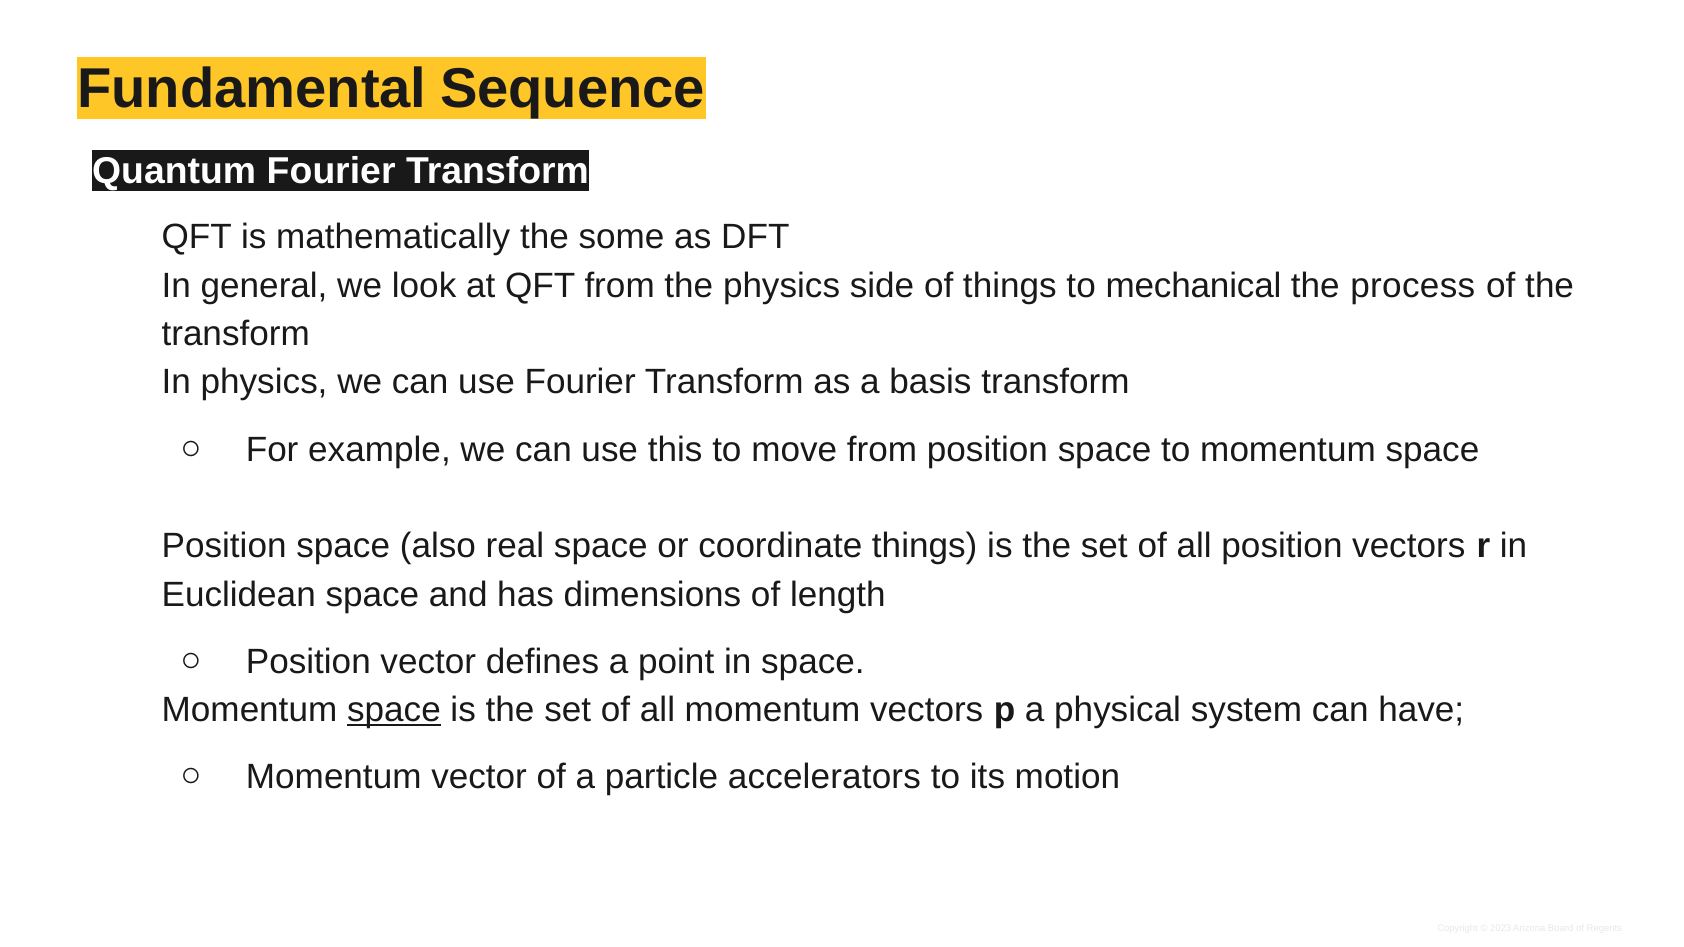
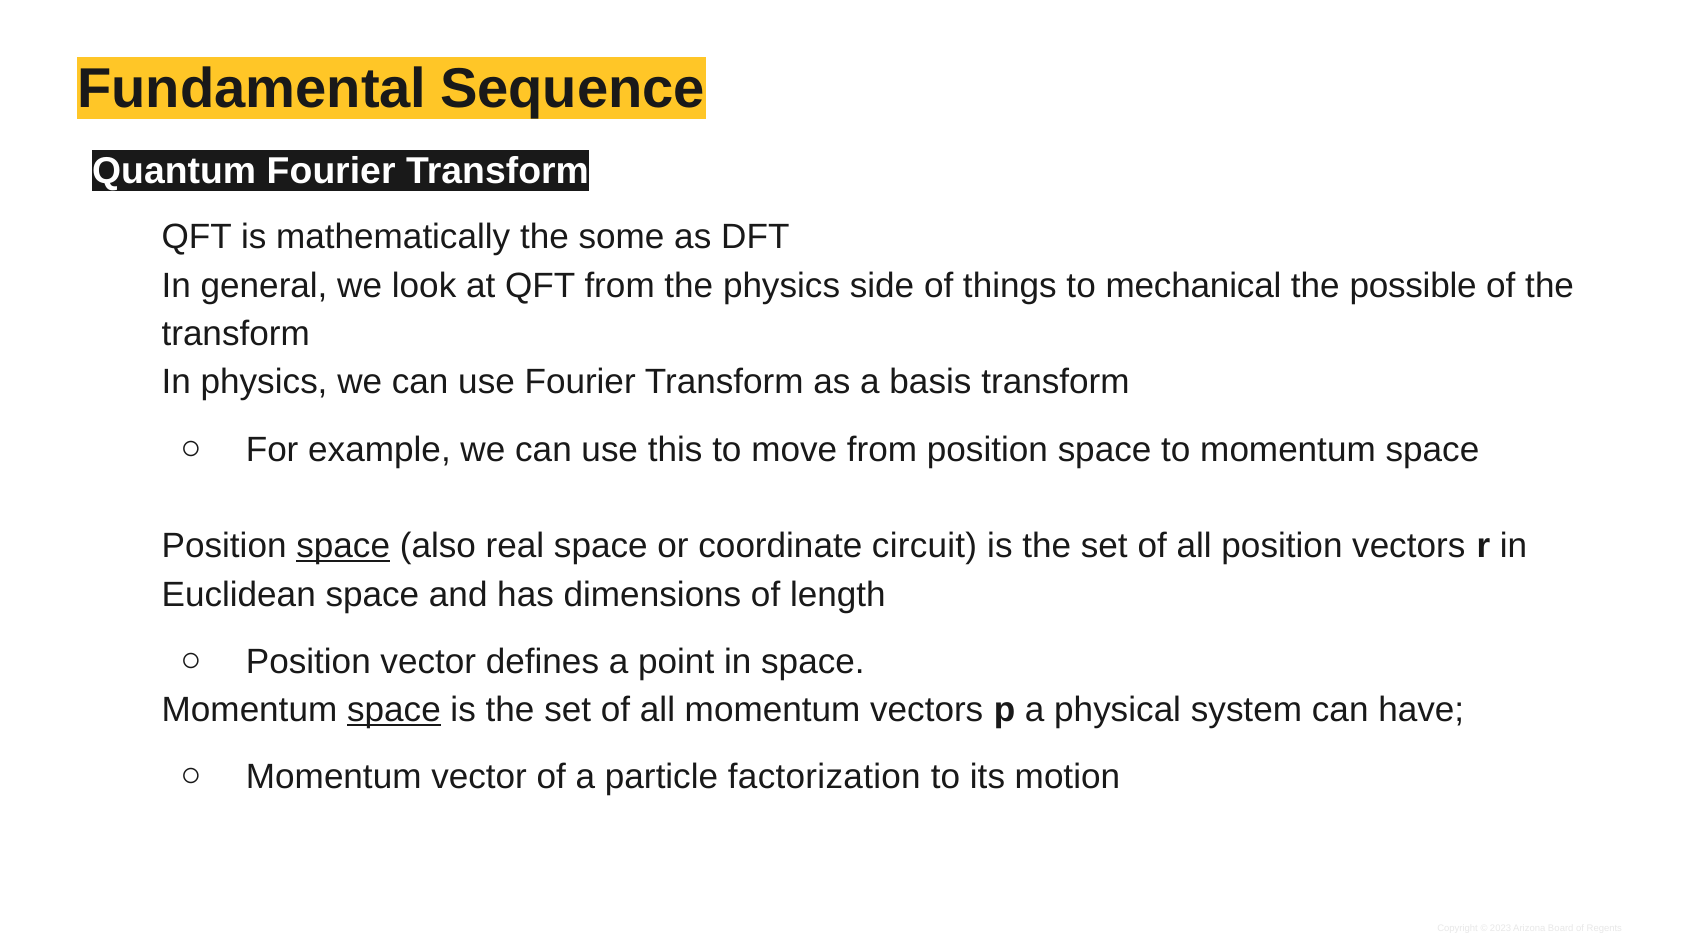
process: process -> possible (1413, 286)
space underline: none -> present (343, 546)
coordinate things: things -> circuit (925, 546)
accelerators: accelerators -> factorization (824, 778)
